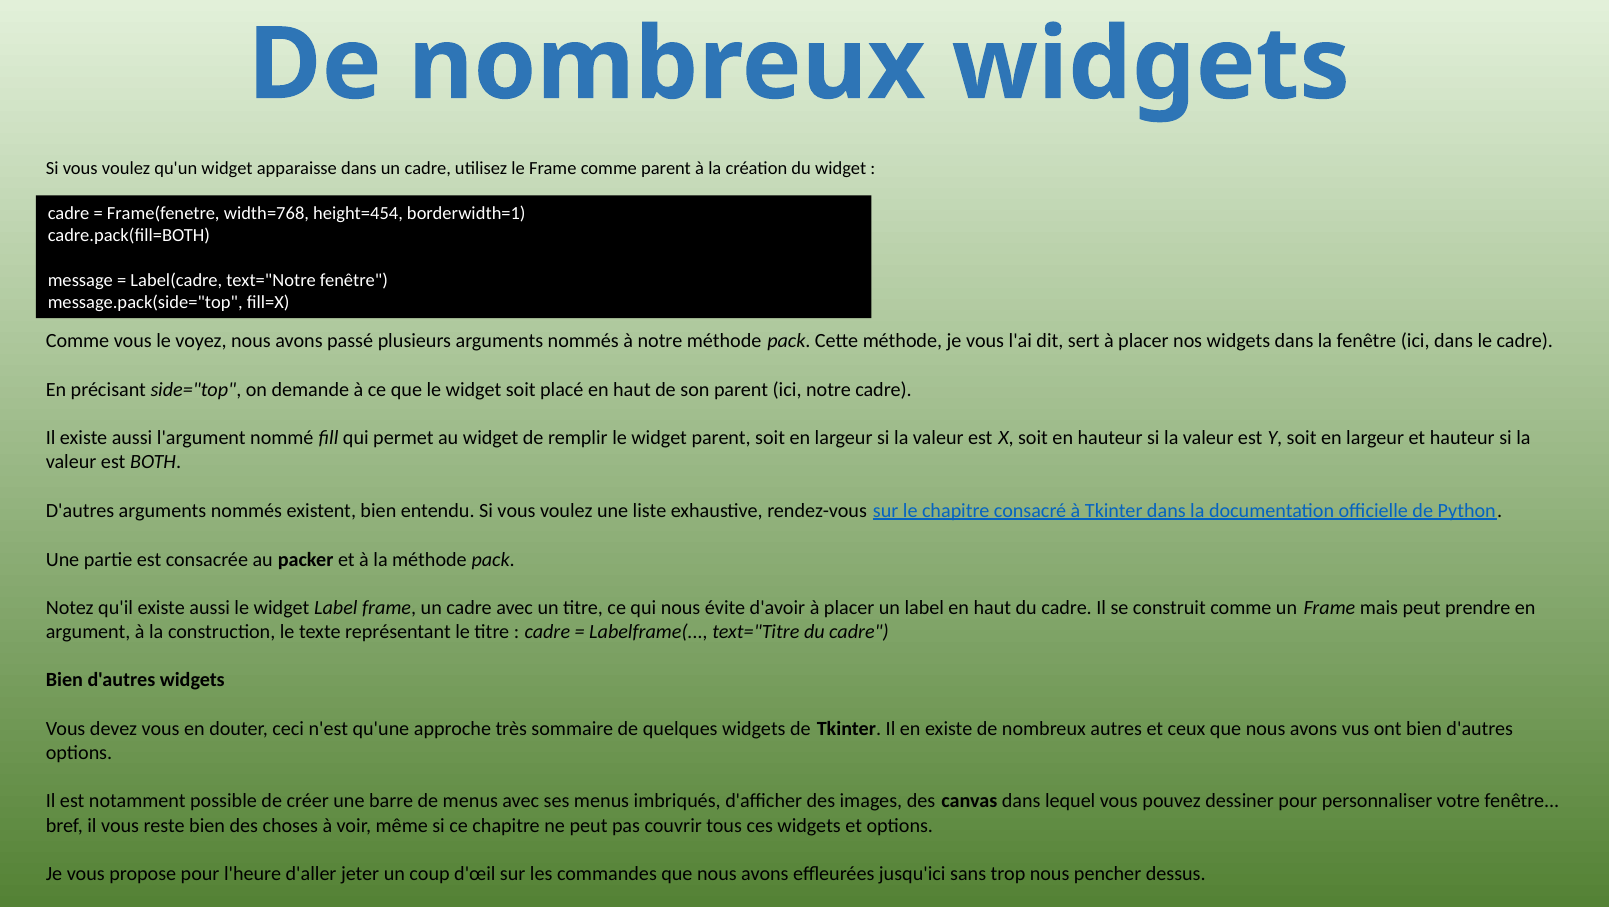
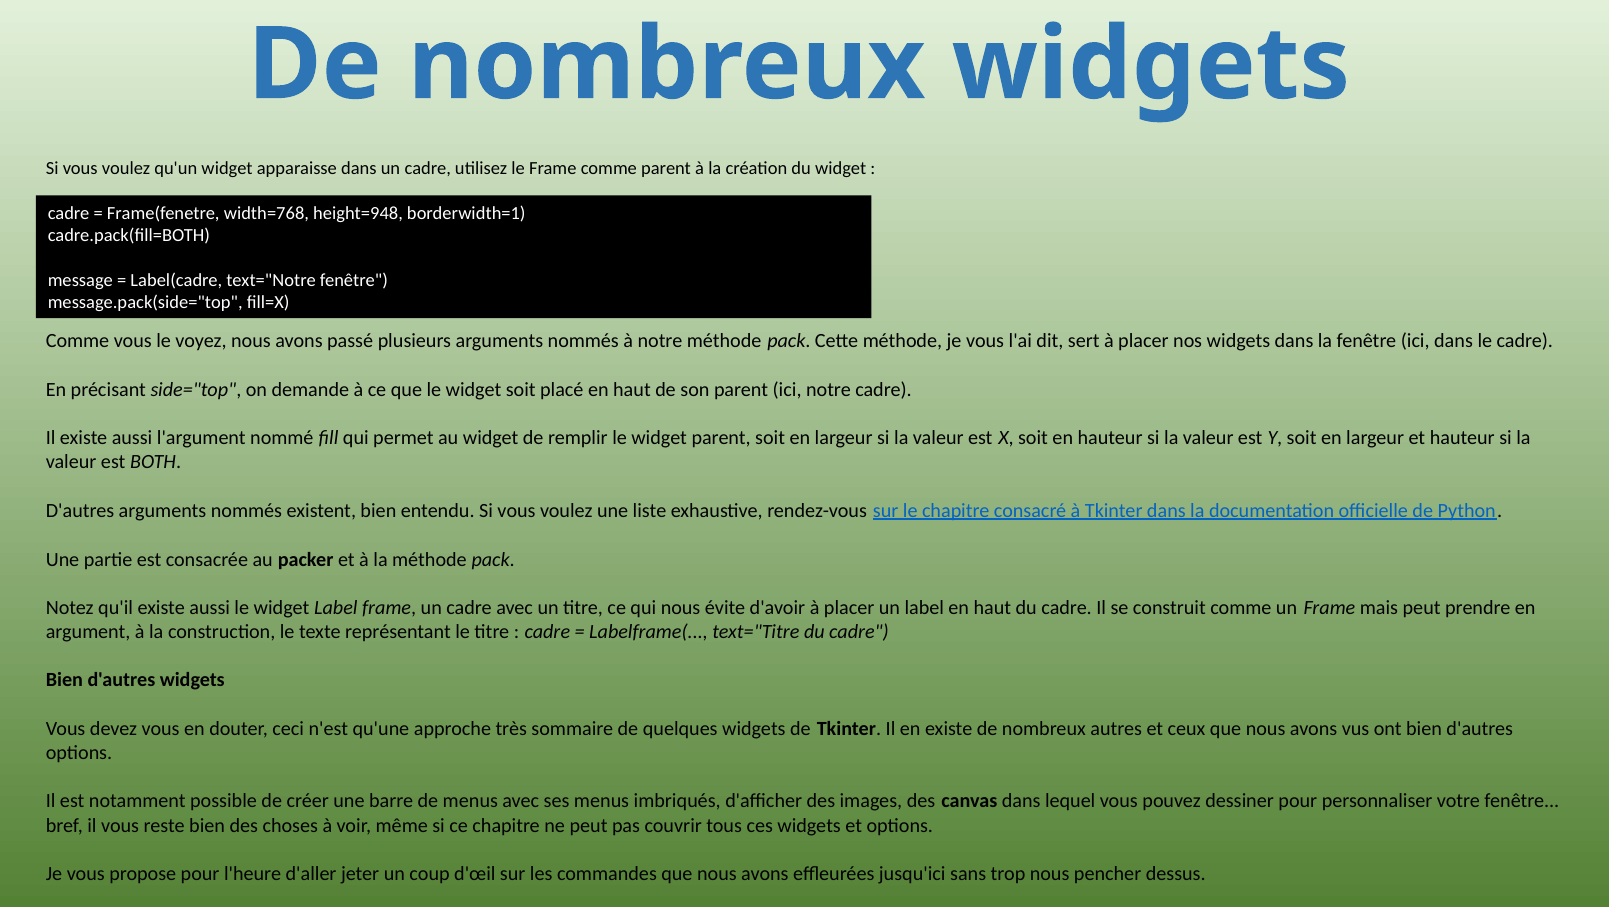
height=454: height=454 -> height=948 (358, 214)
